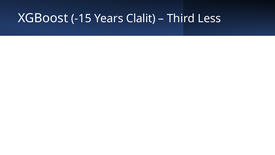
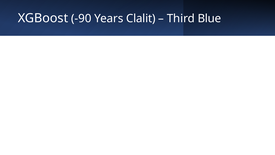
-15: -15 -> -90 (81, 18)
Less: Less -> Blue (209, 18)
